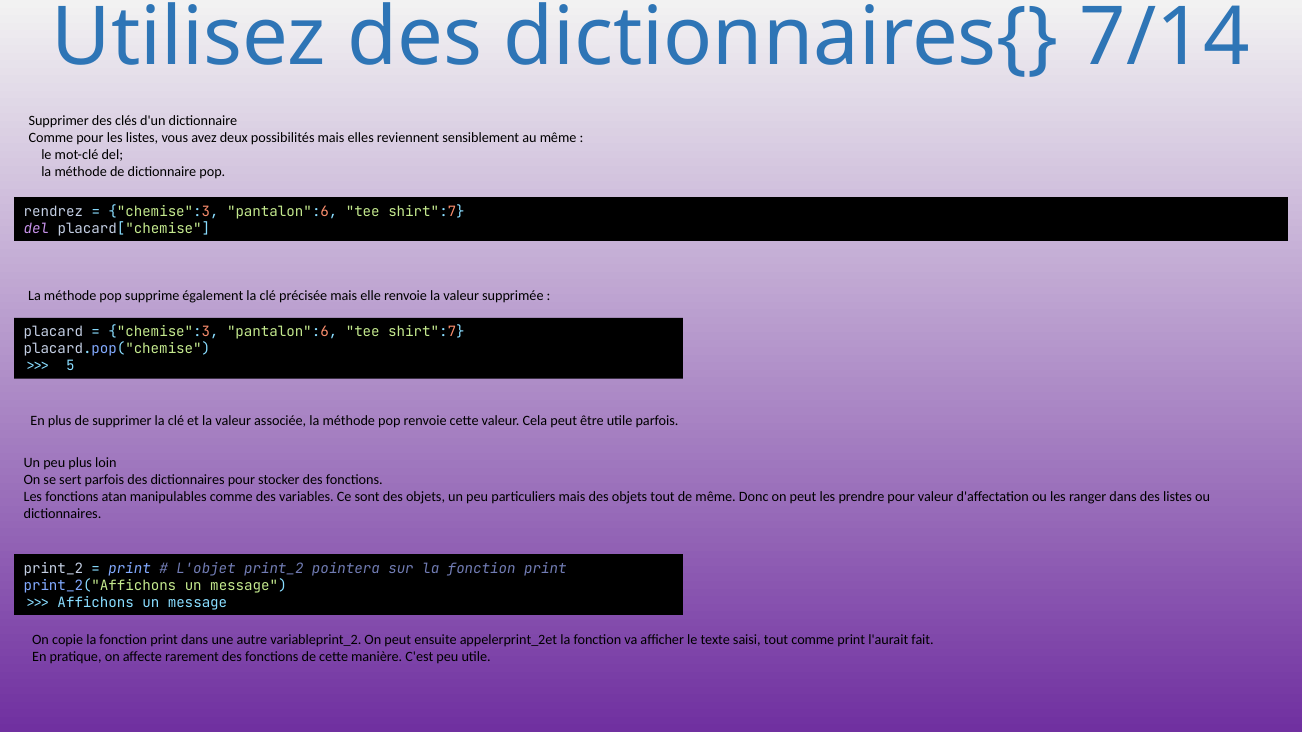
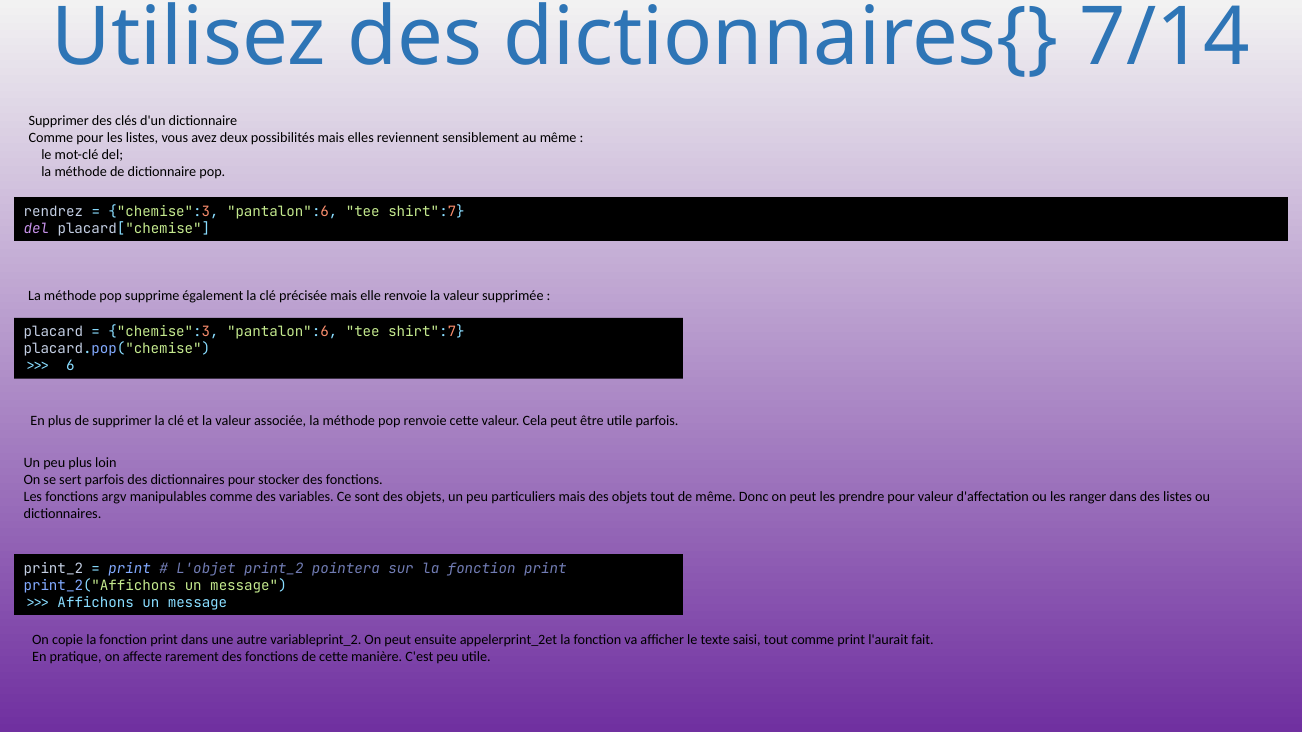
5: 5 -> 6 (70, 366)
atan: atan -> argv (114, 497)
